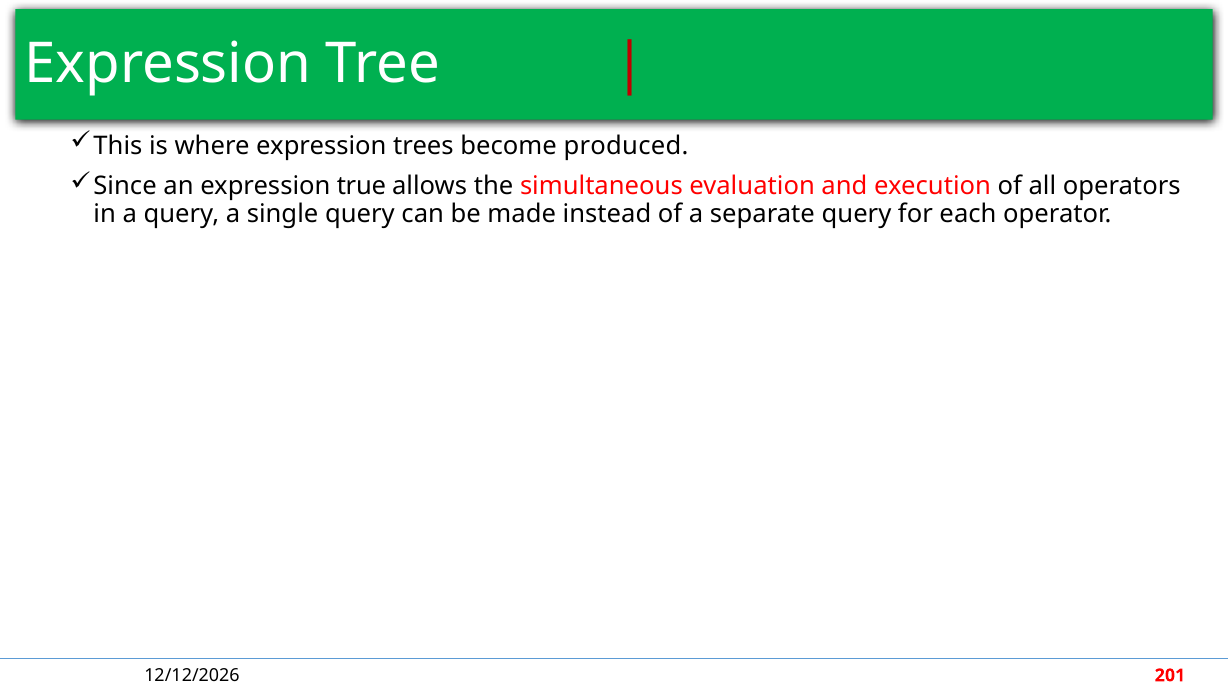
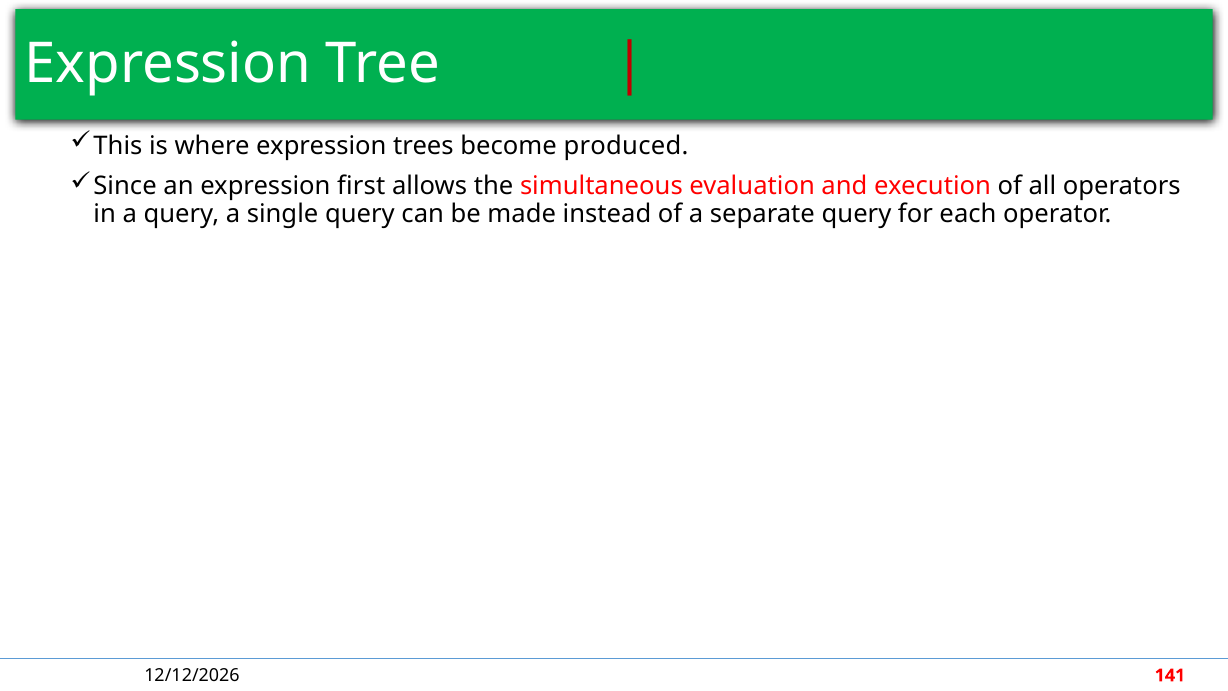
true: true -> first (361, 186)
201: 201 -> 141 (1170, 675)
